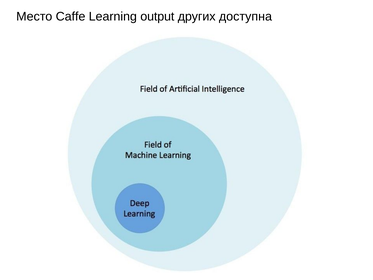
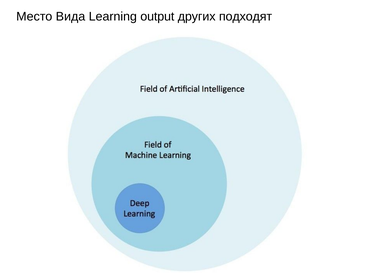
Caffe: Caffe -> Вида (71, 17)
доступна: доступна -> подходят (246, 17)
